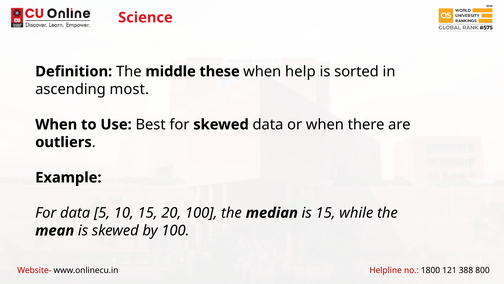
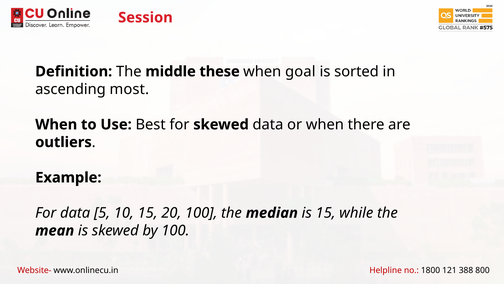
Science: Science -> Session (145, 18)
help: help -> goal (300, 71)
